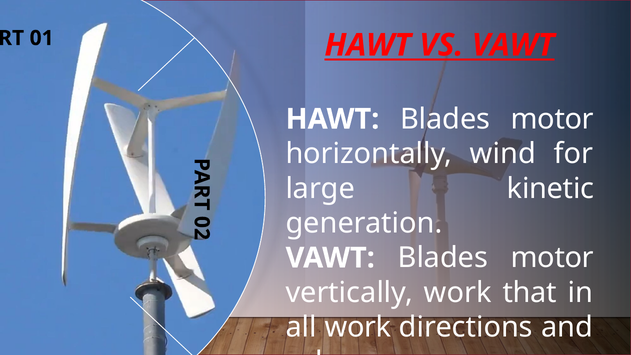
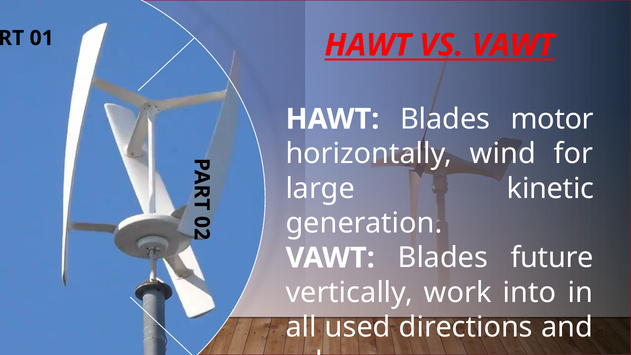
VAWT Blades motor: motor -> future (552, 258)
that: that -> into (529, 293)
all work: work -> used (358, 327)
